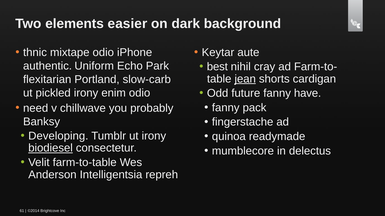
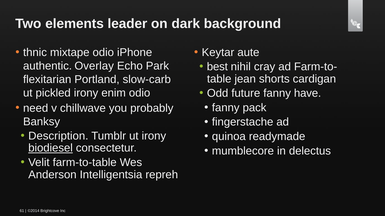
easier: easier -> leader (128, 24)
Uniform: Uniform -> Overlay (94, 66)
jean underline: present -> none (245, 79)
Developing: Developing -> Description (58, 136)
